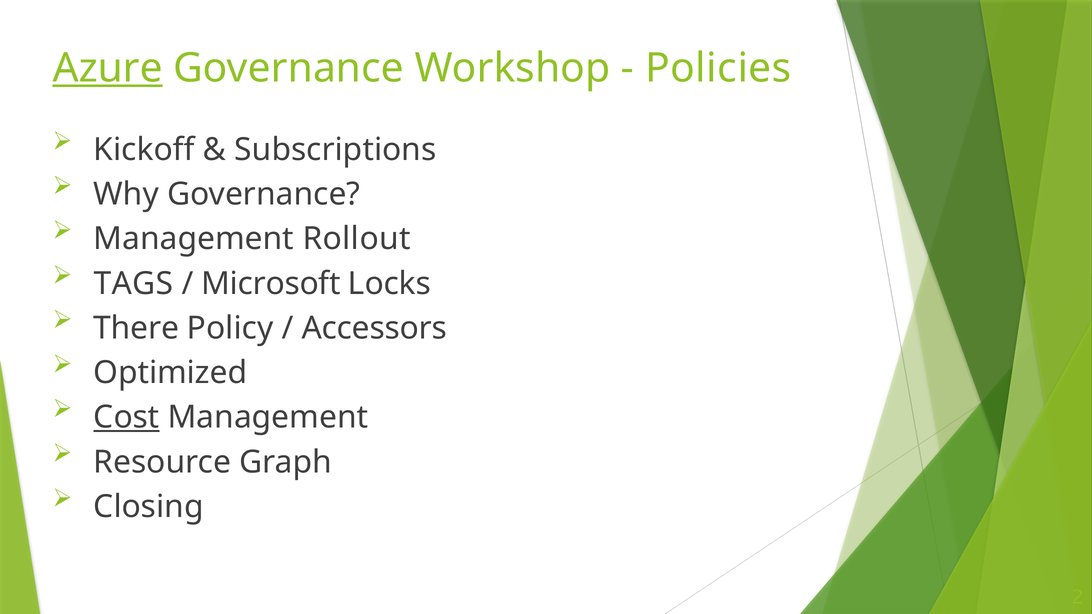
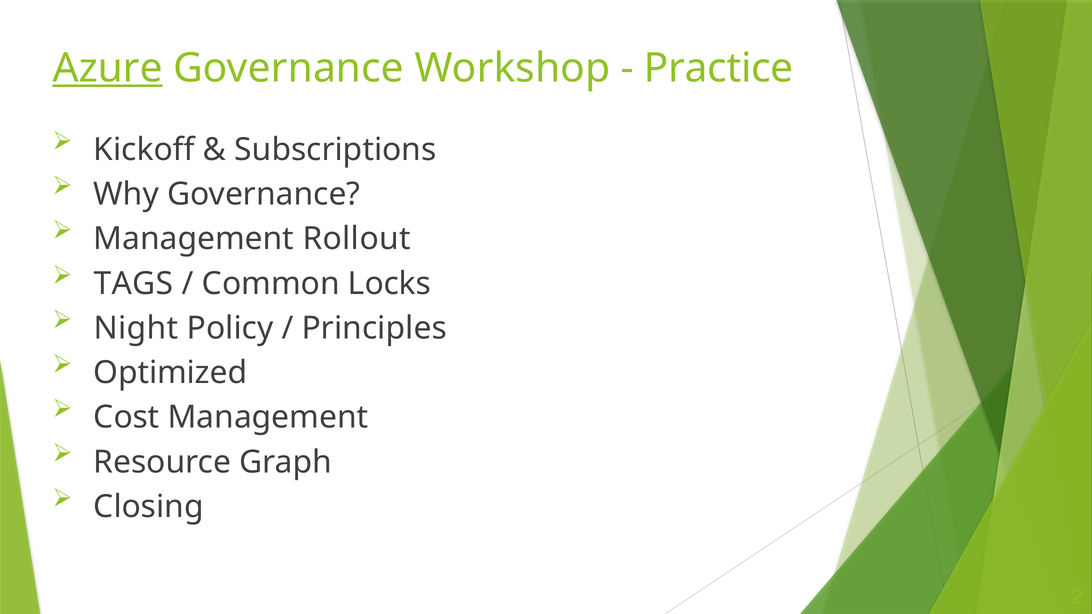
Policies: Policies -> Practice (719, 68)
Microsoft: Microsoft -> Common (271, 284)
There: There -> Night (136, 328)
Accessors: Accessors -> Principles (374, 328)
Cost underline: present -> none (126, 418)
